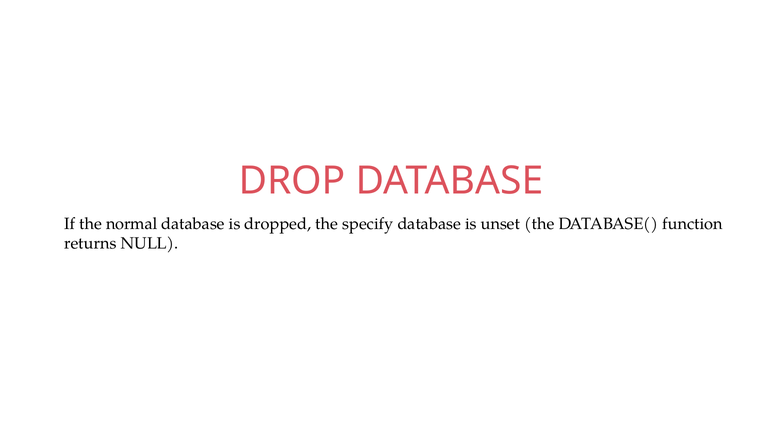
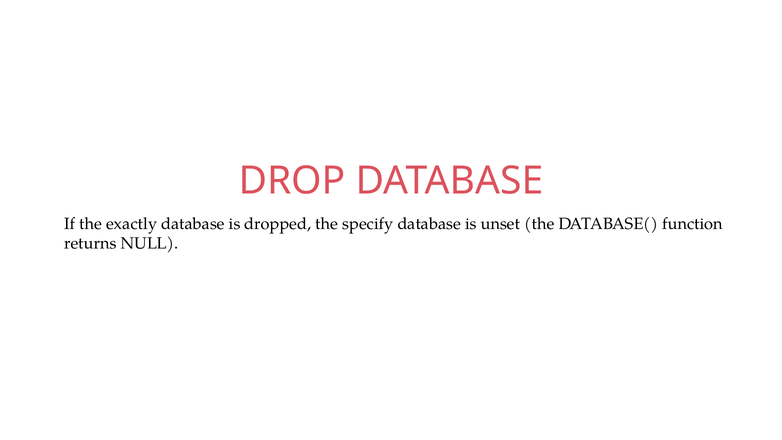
normal: normal -> exactly (132, 224)
